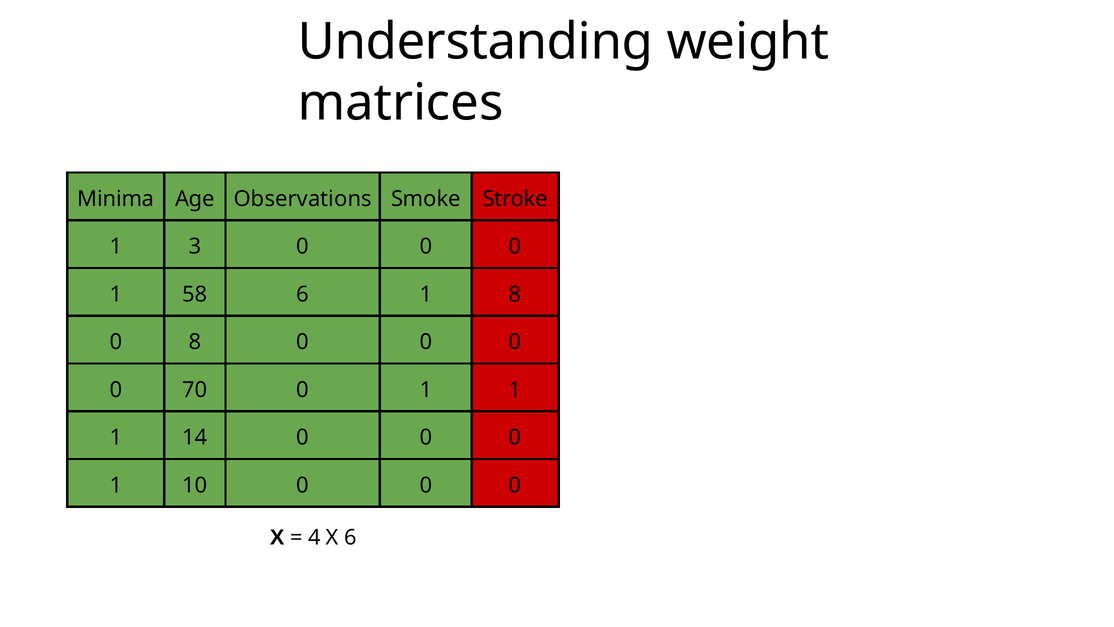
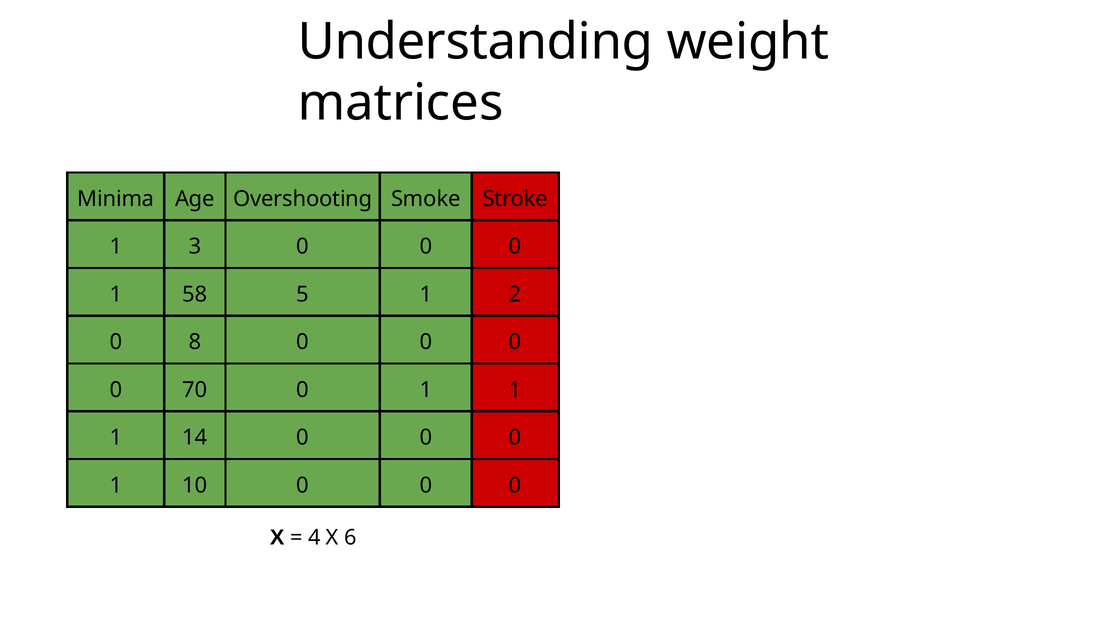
Observations: Observations -> Overshooting (303, 199)
58 6: 6 -> 5 (303, 294)
1 8: 8 -> 2 (515, 294)
